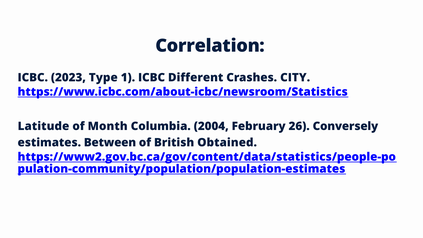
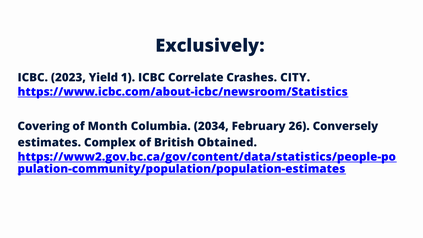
Correlation: Correlation -> Exclusively (210, 46)
Type: Type -> Yield (103, 78)
Different: Different -> Correlate (196, 78)
Latitude: Latitude -> Covering (44, 126)
2004: 2004 -> 2034 (211, 126)
Between: Between -> Complex (110, 143)
